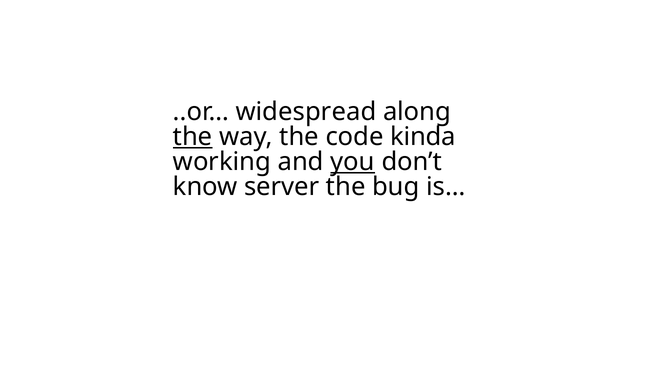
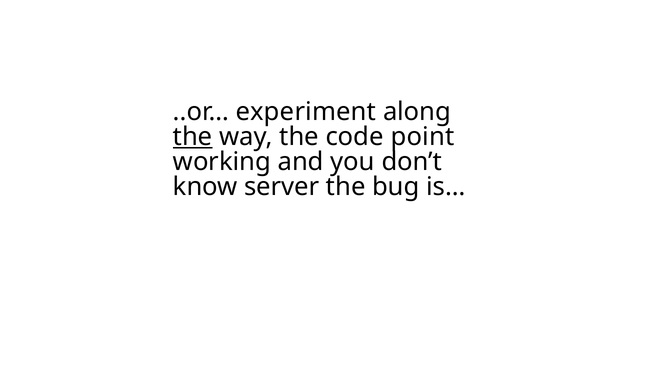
widespread: widespread -> experiment (306, 112)
kinda: kinda -> point (423, 137)
you underline: present -> none (353, 162)
